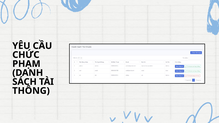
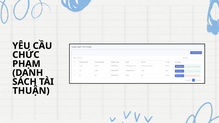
THÔNG: THÔNG -> THUẬN (31, 91)
